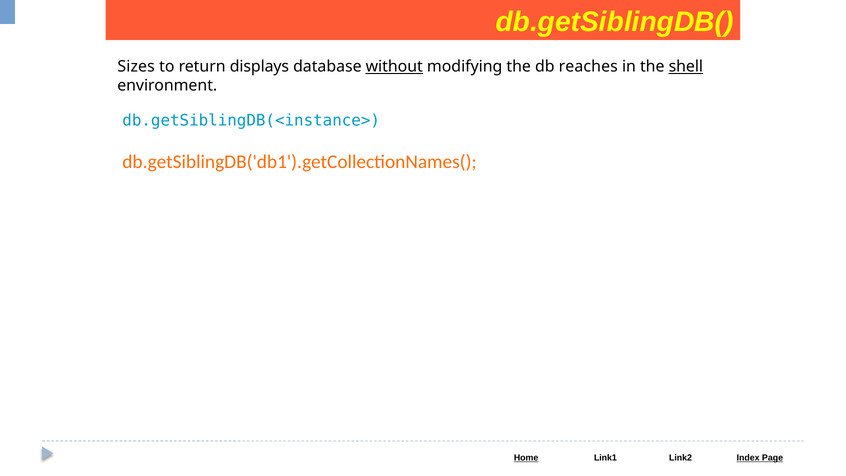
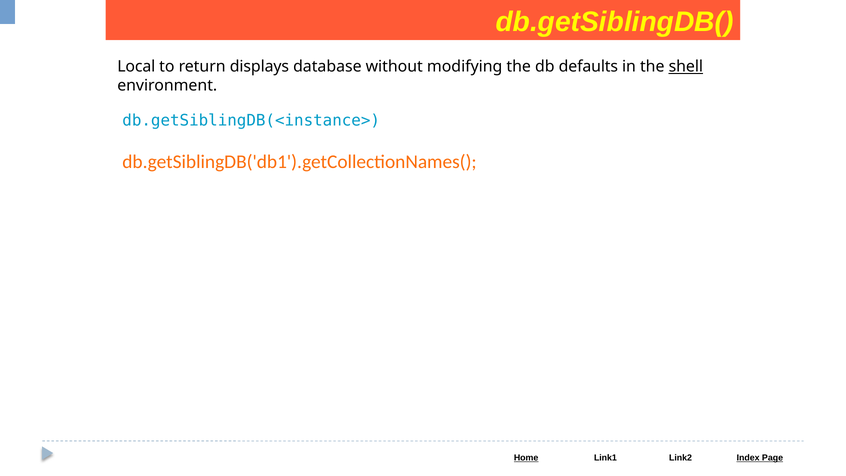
Sizes: Sizes -> Local (136, 67)
without underline: present -> none (394, 67)
reaches: reaches -> defaults (588, 67)
